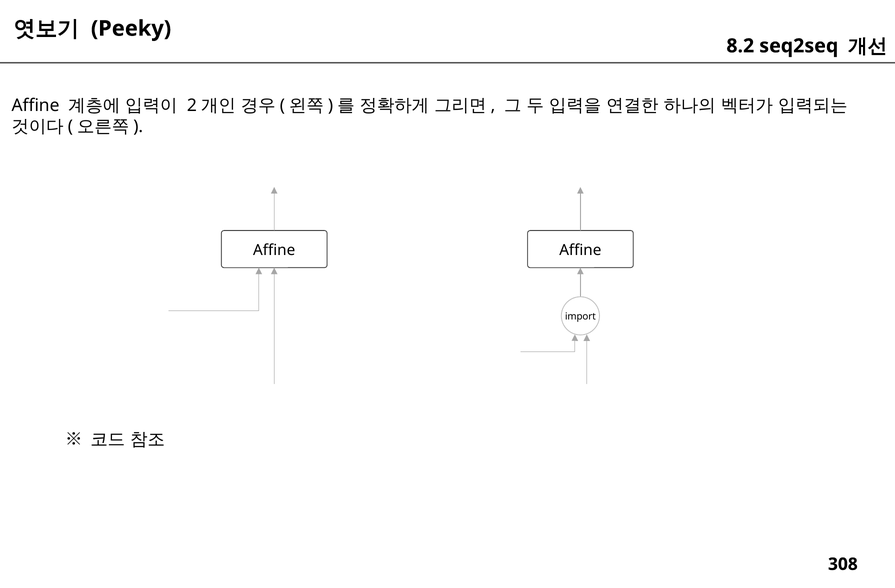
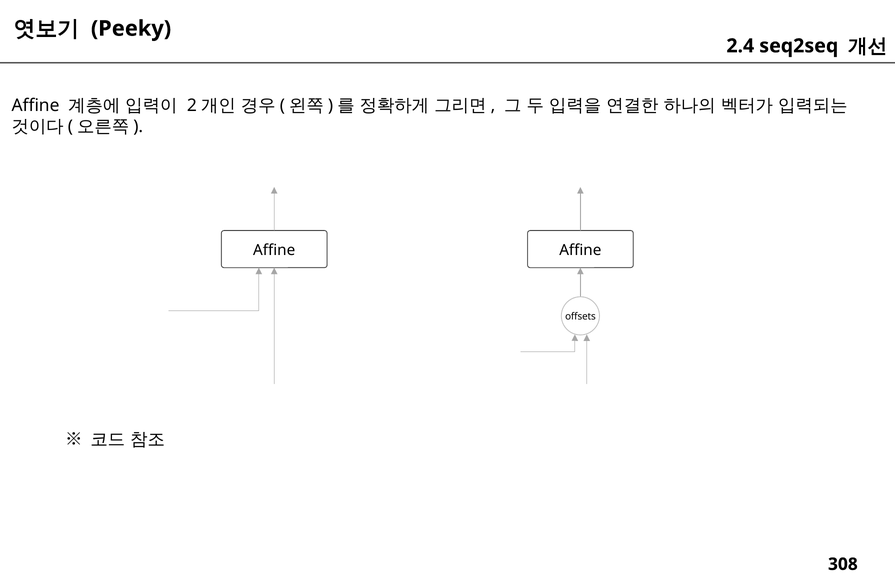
8.2: 8.2 -> 2.4 (740, 46)
import: import -> offsets (580, 316)
